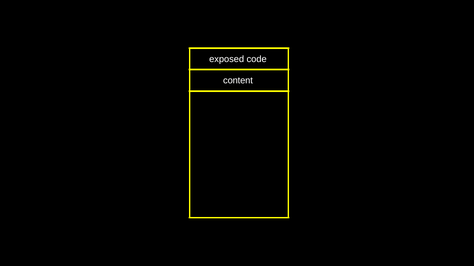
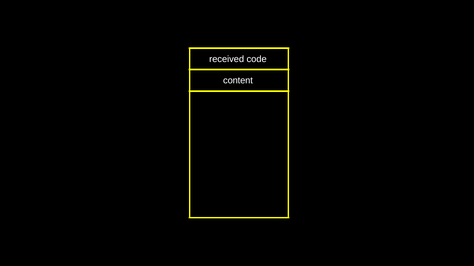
exposed: exposed -> received (227, 59)
